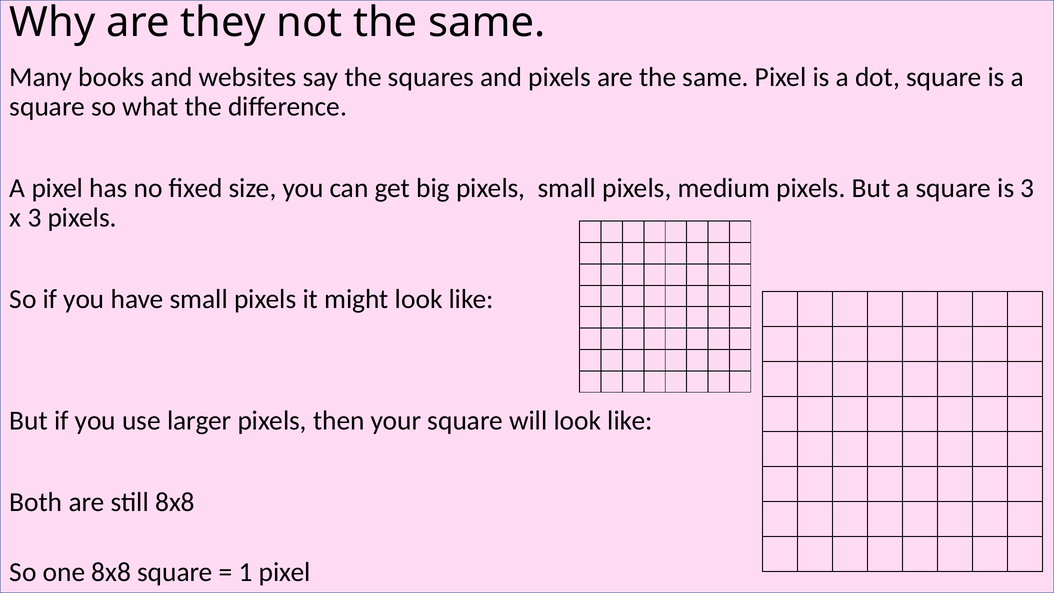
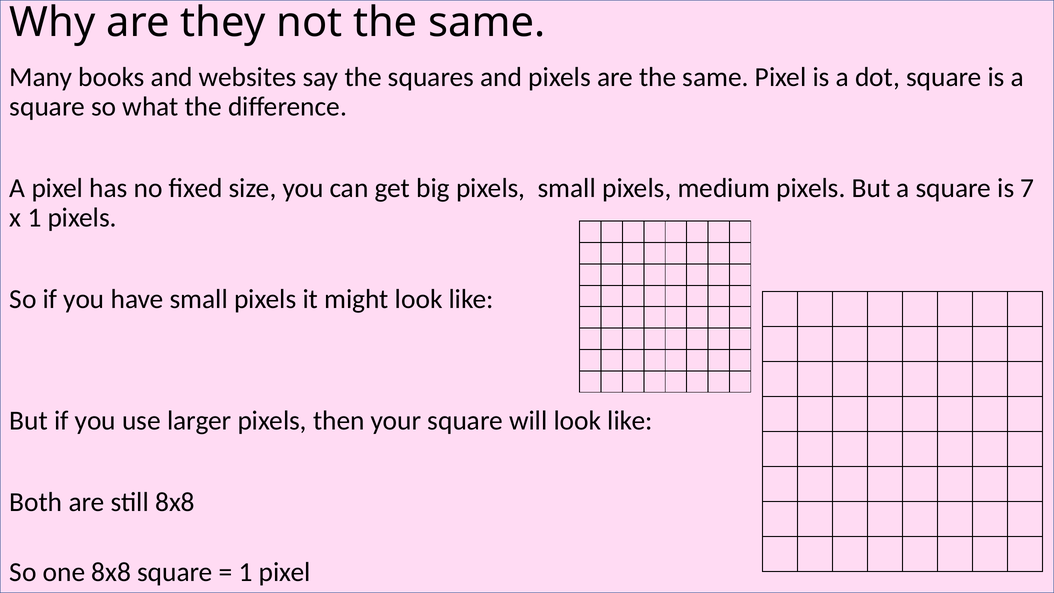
is 3: 3 -> 7 (1027, 188)
x 3: 3 -> 1 (34, 218)
